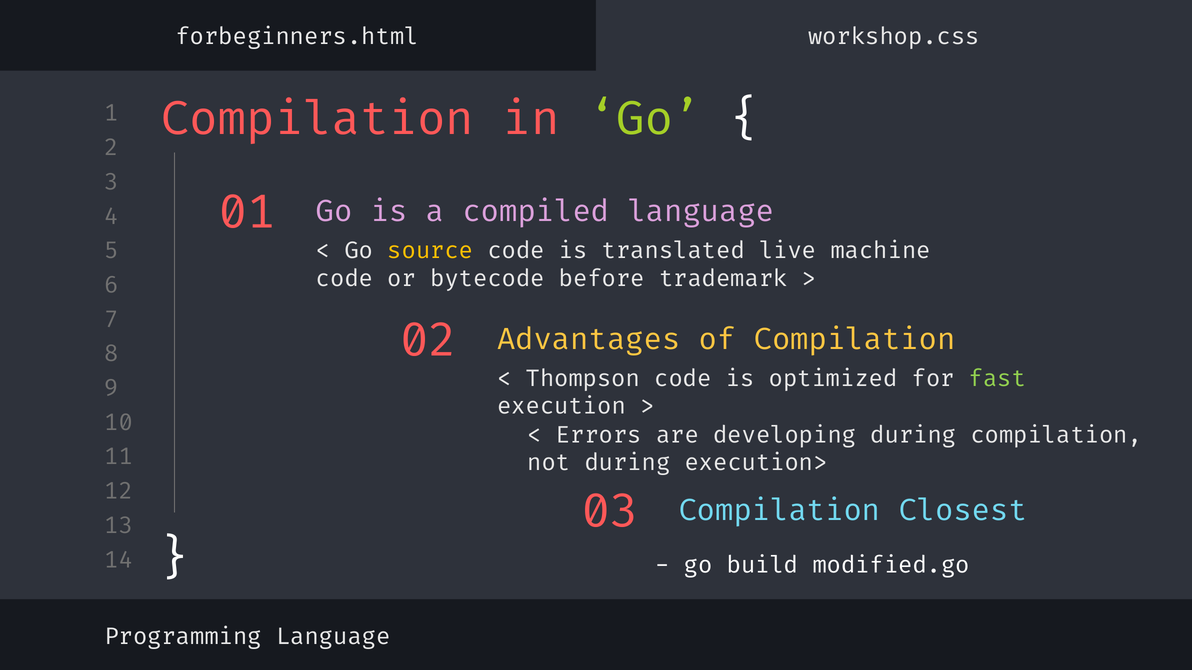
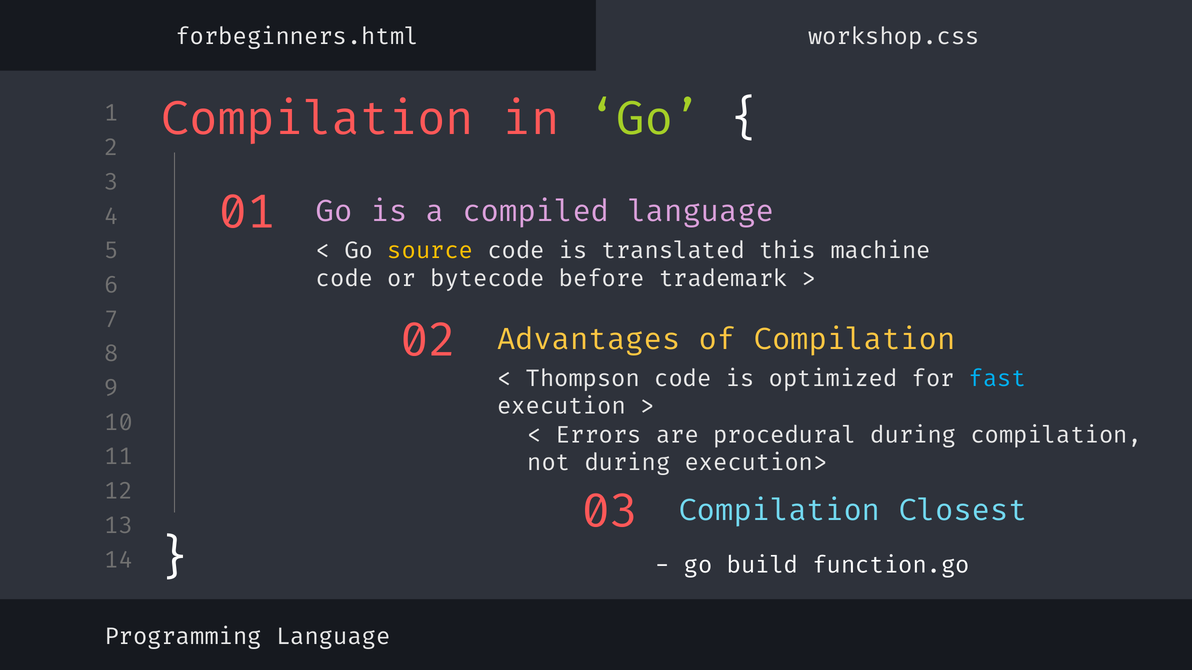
live: live -> this (788, 251)
fast colour: light green -> light blue (997, 379)
developing: developing -> procedural (785, 435)
modified.go: modified.go -> function.go (891, 566)
